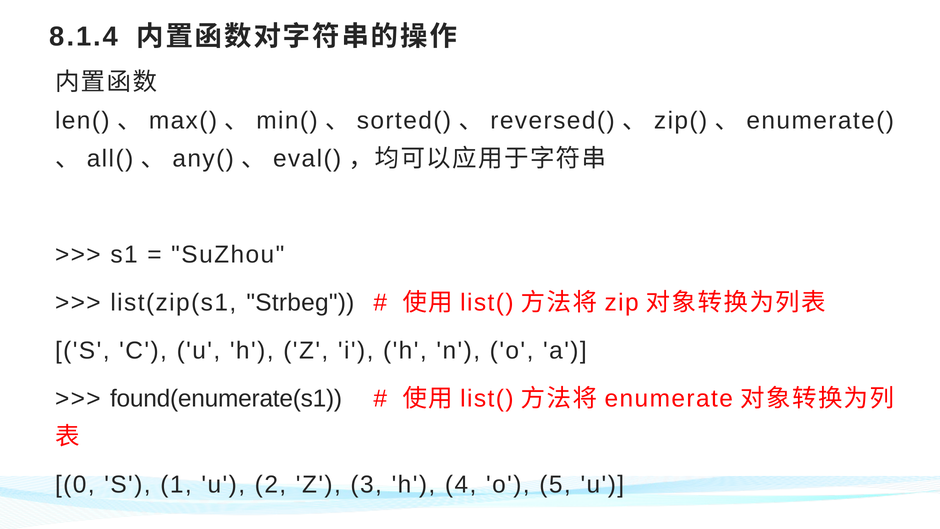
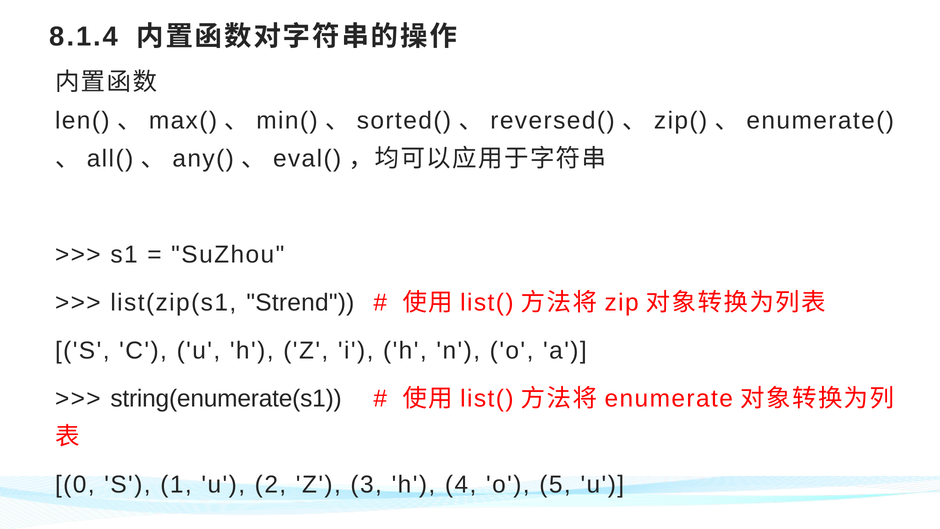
Strbeg: Strbeg -> Strend (300, 302)
found(enumerate(s1: found(enumerate(s1 -> string(enumerate(s1 (226, 398)
